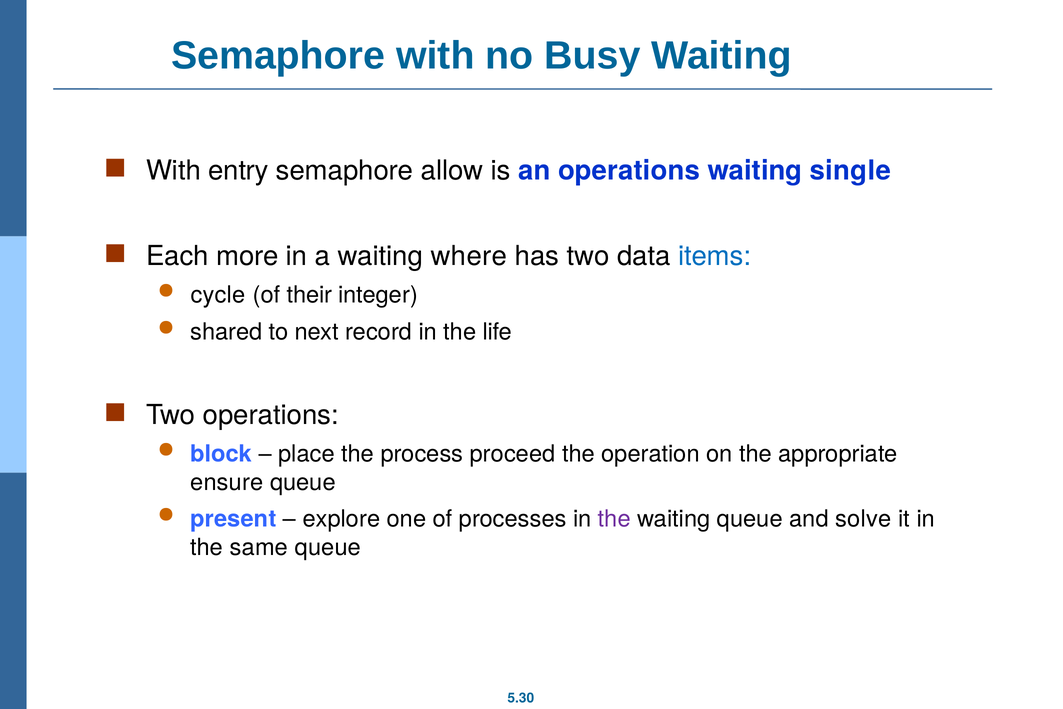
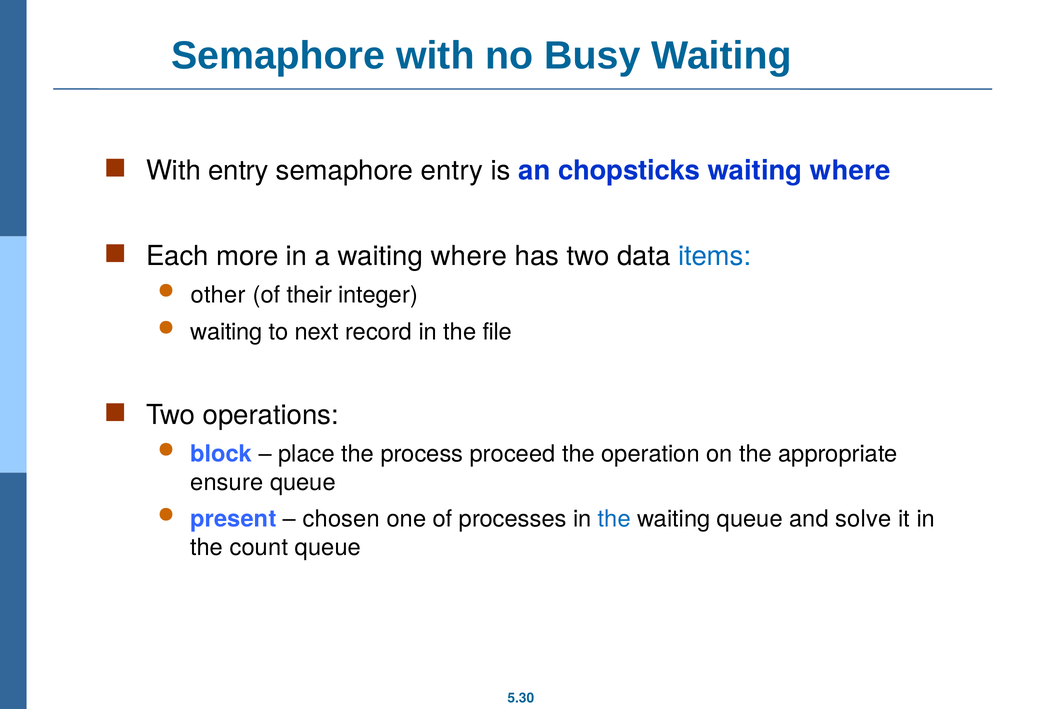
semaphore allow: allow -> entry (452, 171)
an operations: operations -> chopsticks (629, 171)
single: single -> where (850, 171)
cycle: cycle -> other (218, 295)
shared: shared -> waiting (226, 332)
life: life -> file (497, 332)
explore: explore -> chosen (341, 519)
the colour: purple -> blue (614, 519)
same: same -> count (259, 547)
